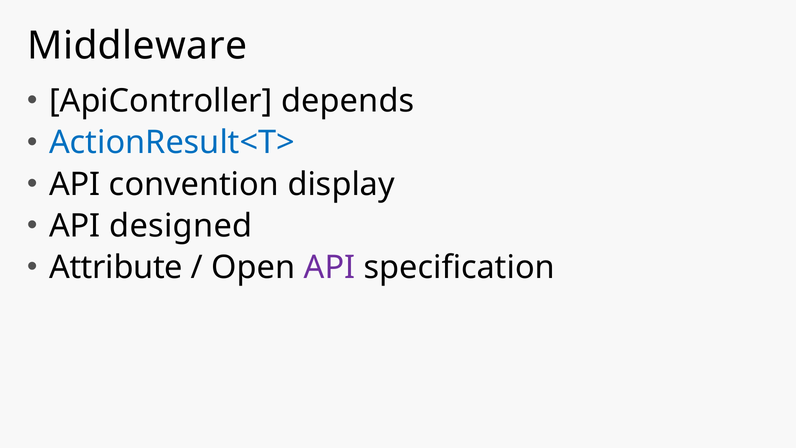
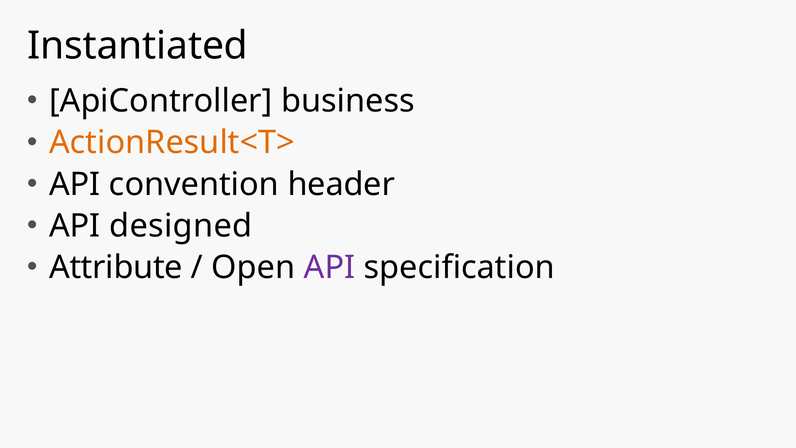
Middleware: Middleware -> Instantiated (138, 46)
depends: depends -> business (348, 101)
ActionResult<T> colour: blue -> orange (172, 143)
display: display -> header (341, 184)
